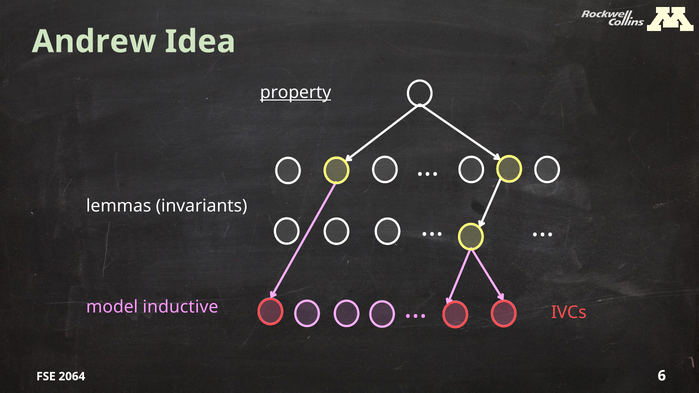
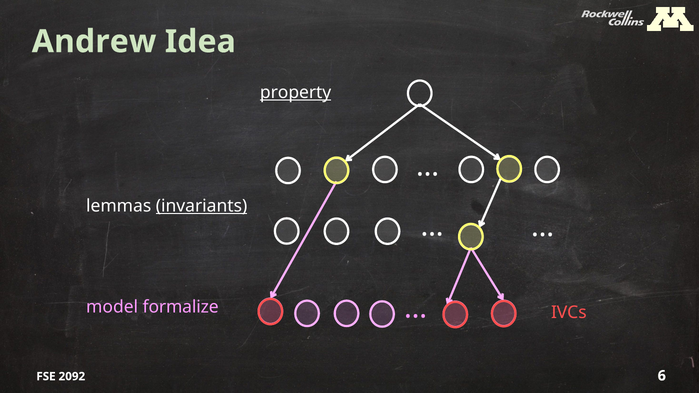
invariants underline: none -> present (202, 206)
inductive: inductive -> formalize (181, 307)
2064: 2064 -> 2092 (72, 377)
